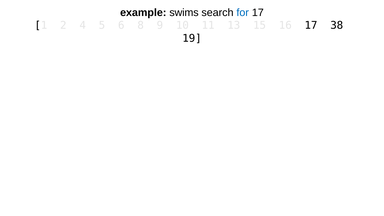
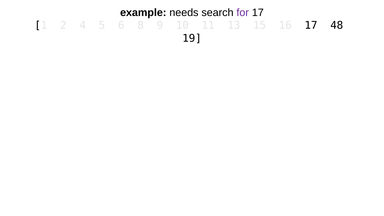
swims: swims -> needs (184, 13)
for colour: blue -> purple (243, 13)
38: 38 -> 48 (337, 25)
